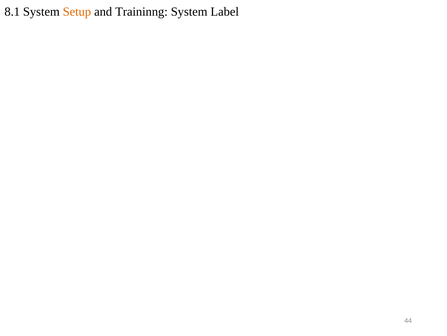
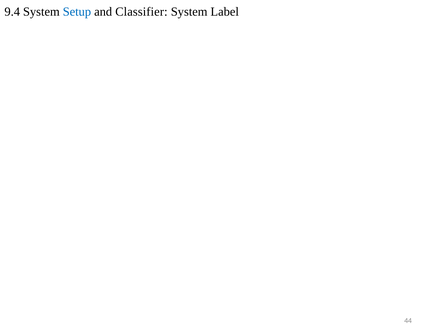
8.1: 8.1 -> 9.4 (12, 12)
Setup colour: orange -> blue (77, 12)
Traininng: Traininng -> Classifier (141, 12)
